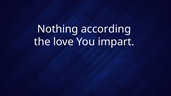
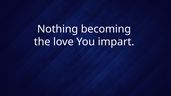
according: according -> becoming (106, 29)
